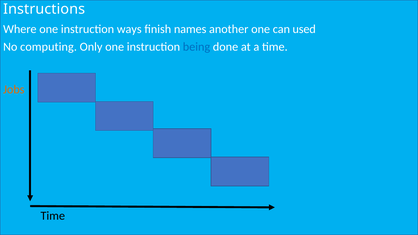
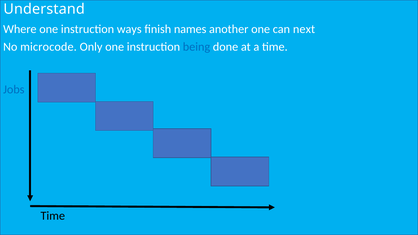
Instructions: Instructions -> Understand (44, 9)
used: used -> next (304, 29)
computing: computing -> microcode (48, 47)
Jobs colour: orange -> blue (14, 89)
